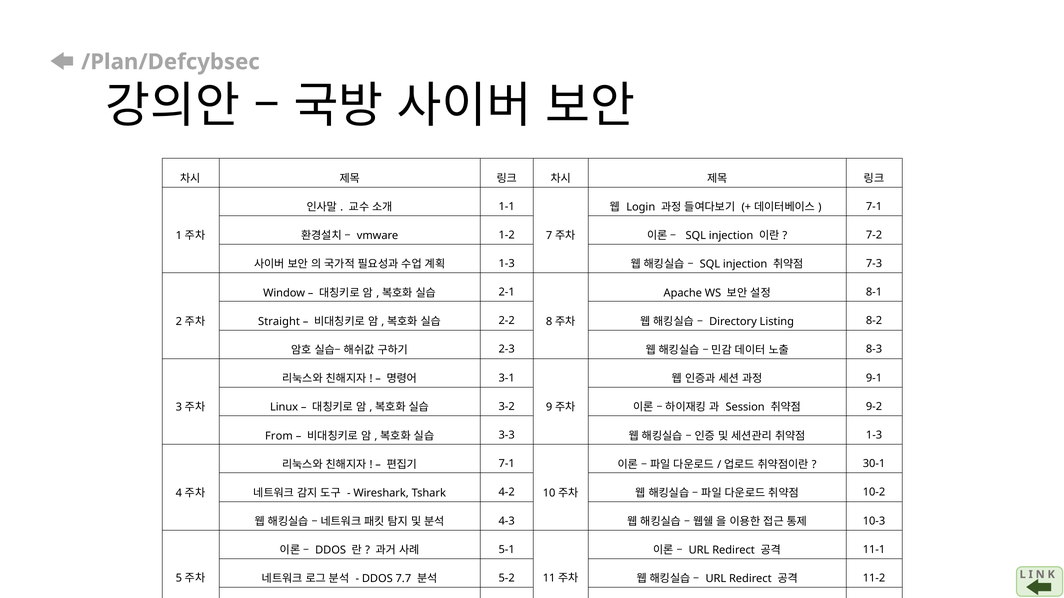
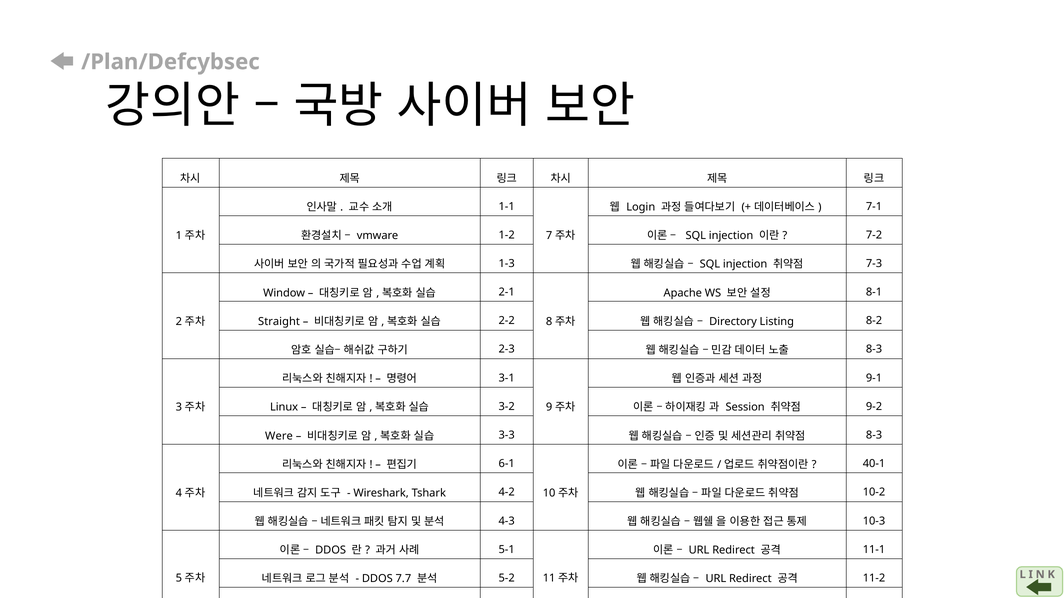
From: From -> Were (279, 436)
1-3: 1-3 -> 8-3 (874, 435)
7-1: 7-1 -> 6-1 (507, 464)
30-1: 30-1 -> 40-1 (874, 464)
